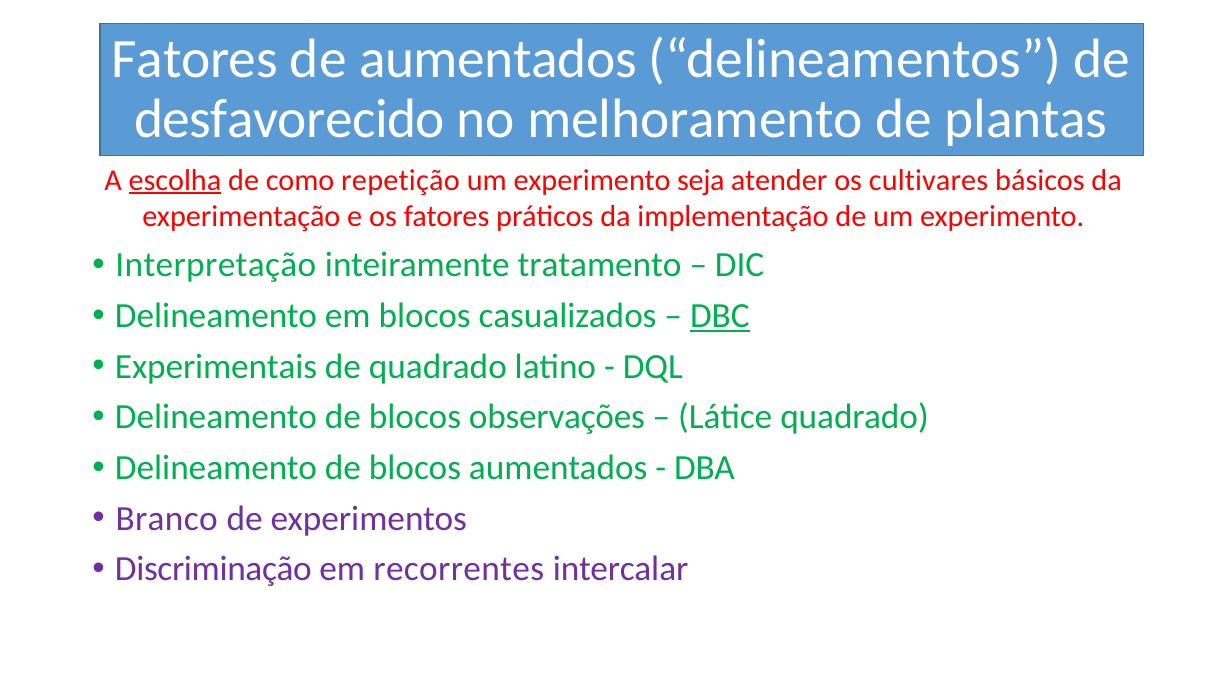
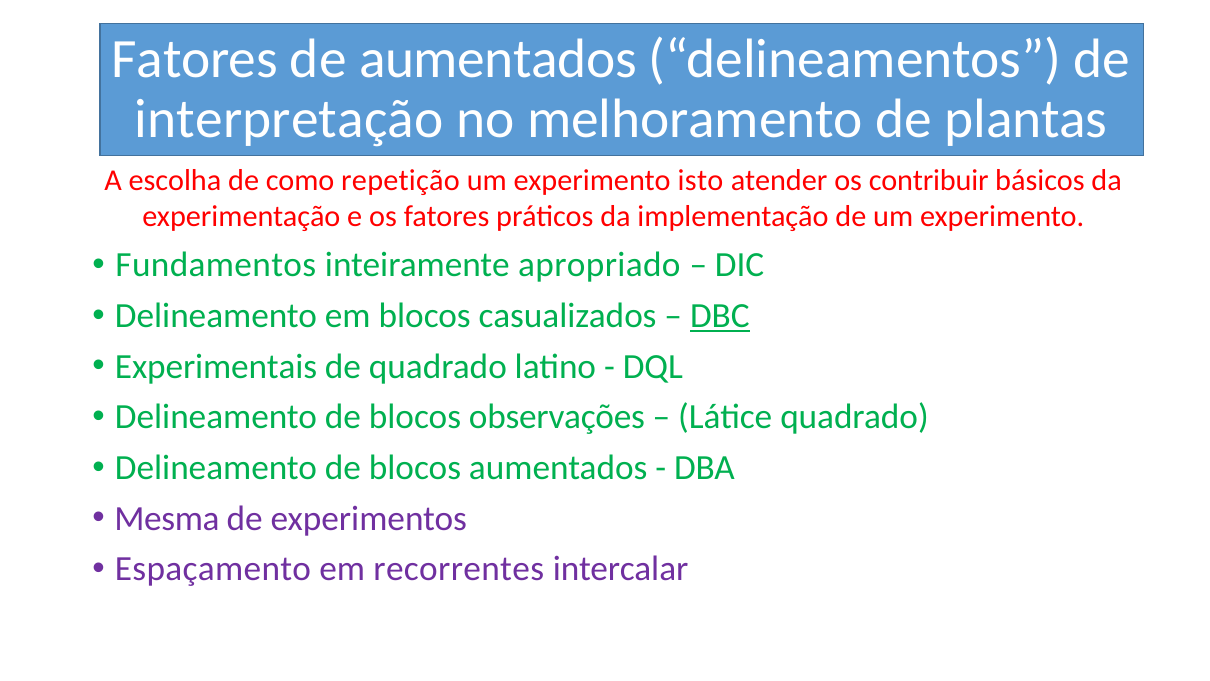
desfavorecido: desfavorecido -> interpretação (289, 119)
escolha underline: present -> none (175, 180)
seja: seja -> isto (701, 180)
cultivares: cultivares -> contribuir (929, 180)
Interpretação: Interpretação -> Fundamentos (216, 265)
tratamento: tratamento -> apropriado (599, 265)
Branco: Branco -> Mesma (167, 518)
Discriminação: Discriminação -> Espaçamento (213, 569)
